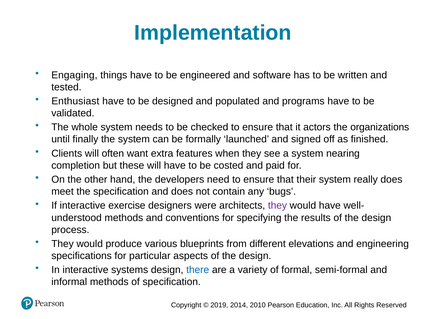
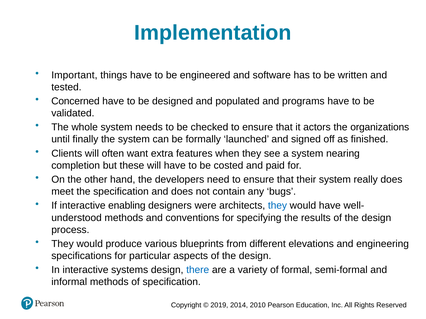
Engaging: Engaging -> Important (74, 75)
Enthusiast: Enthusiast -> Concerned (75, 101)
exercise: exercise -> enabling (127, 206)
they colour: purple -> blue (277, 206)
